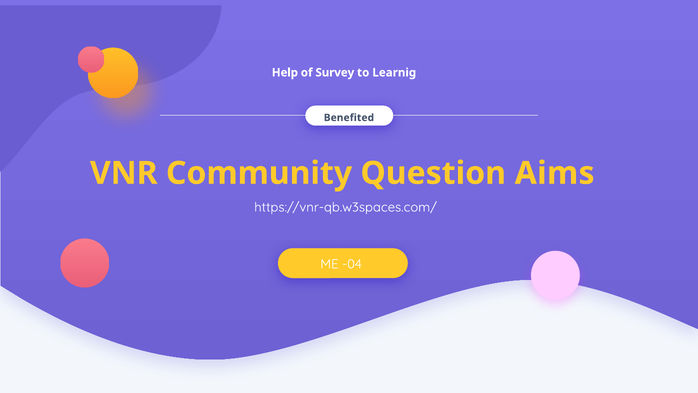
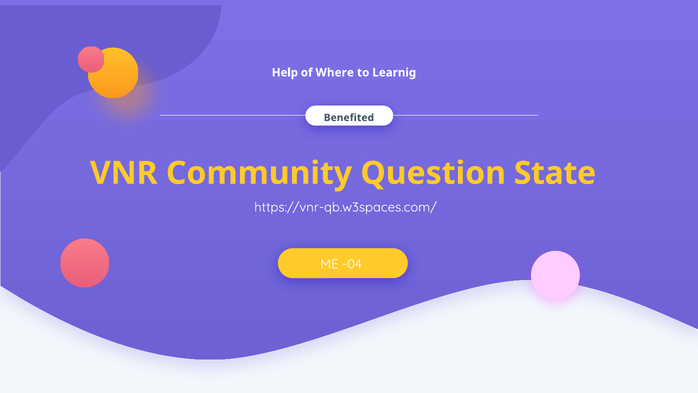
Survey: Survey -> Where (335, 73)
Aims: Aims -> State (555, 173)
